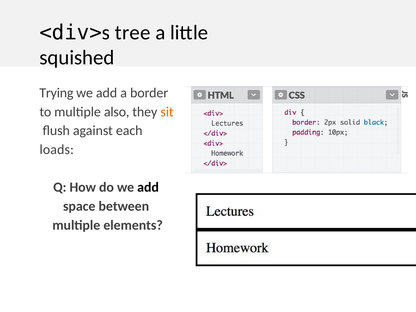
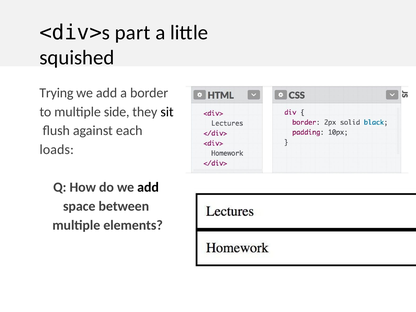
tree: tree -> part (133, 33)
also: also -> side (117, 112)
sit colour: orange -> black (167, 112)
